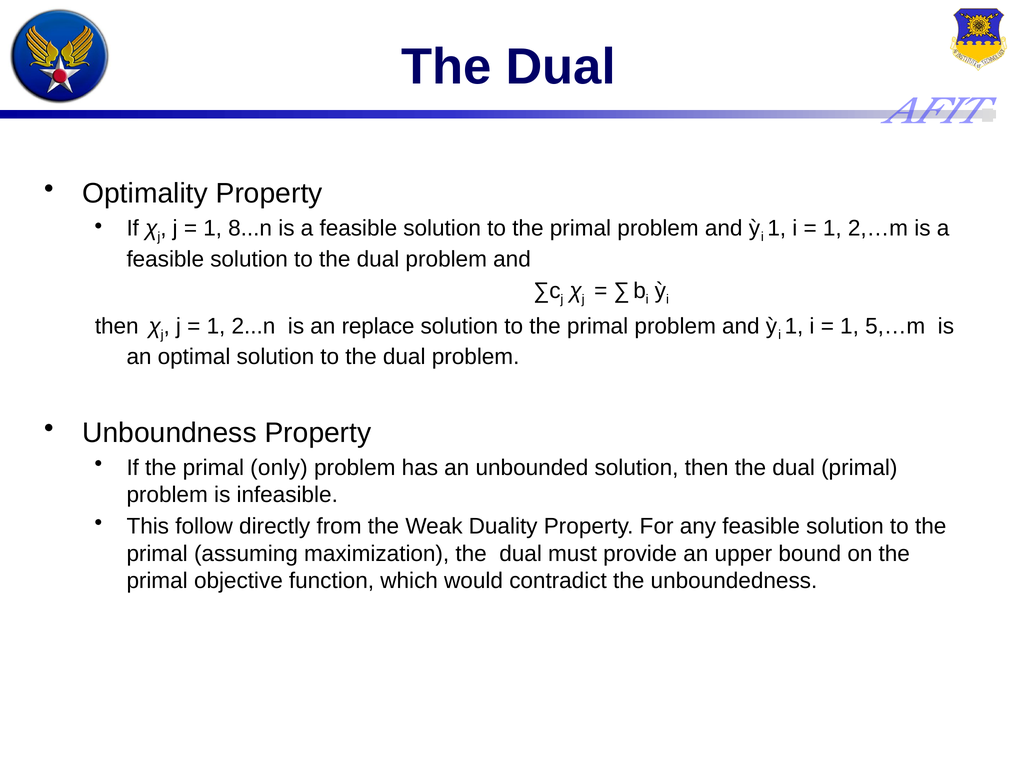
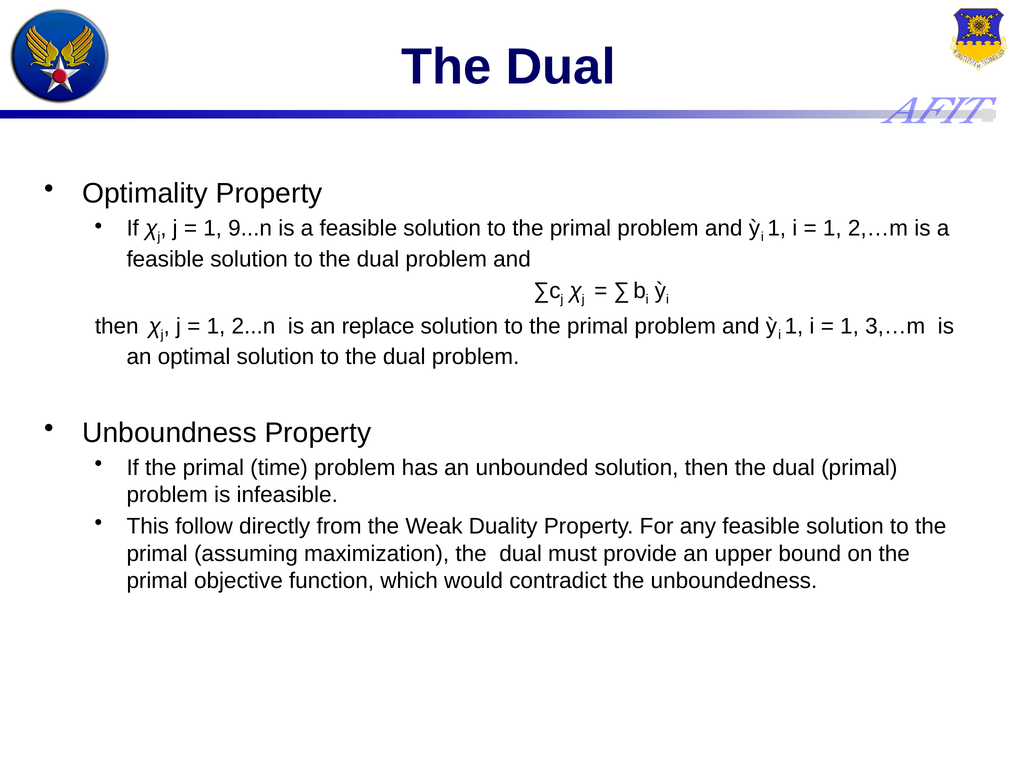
8...n: 8...n -> 9...n (250, 228)
5,…m: 5,…m -> 3,…m (895, 326)
only: only -> time (279, 468)
